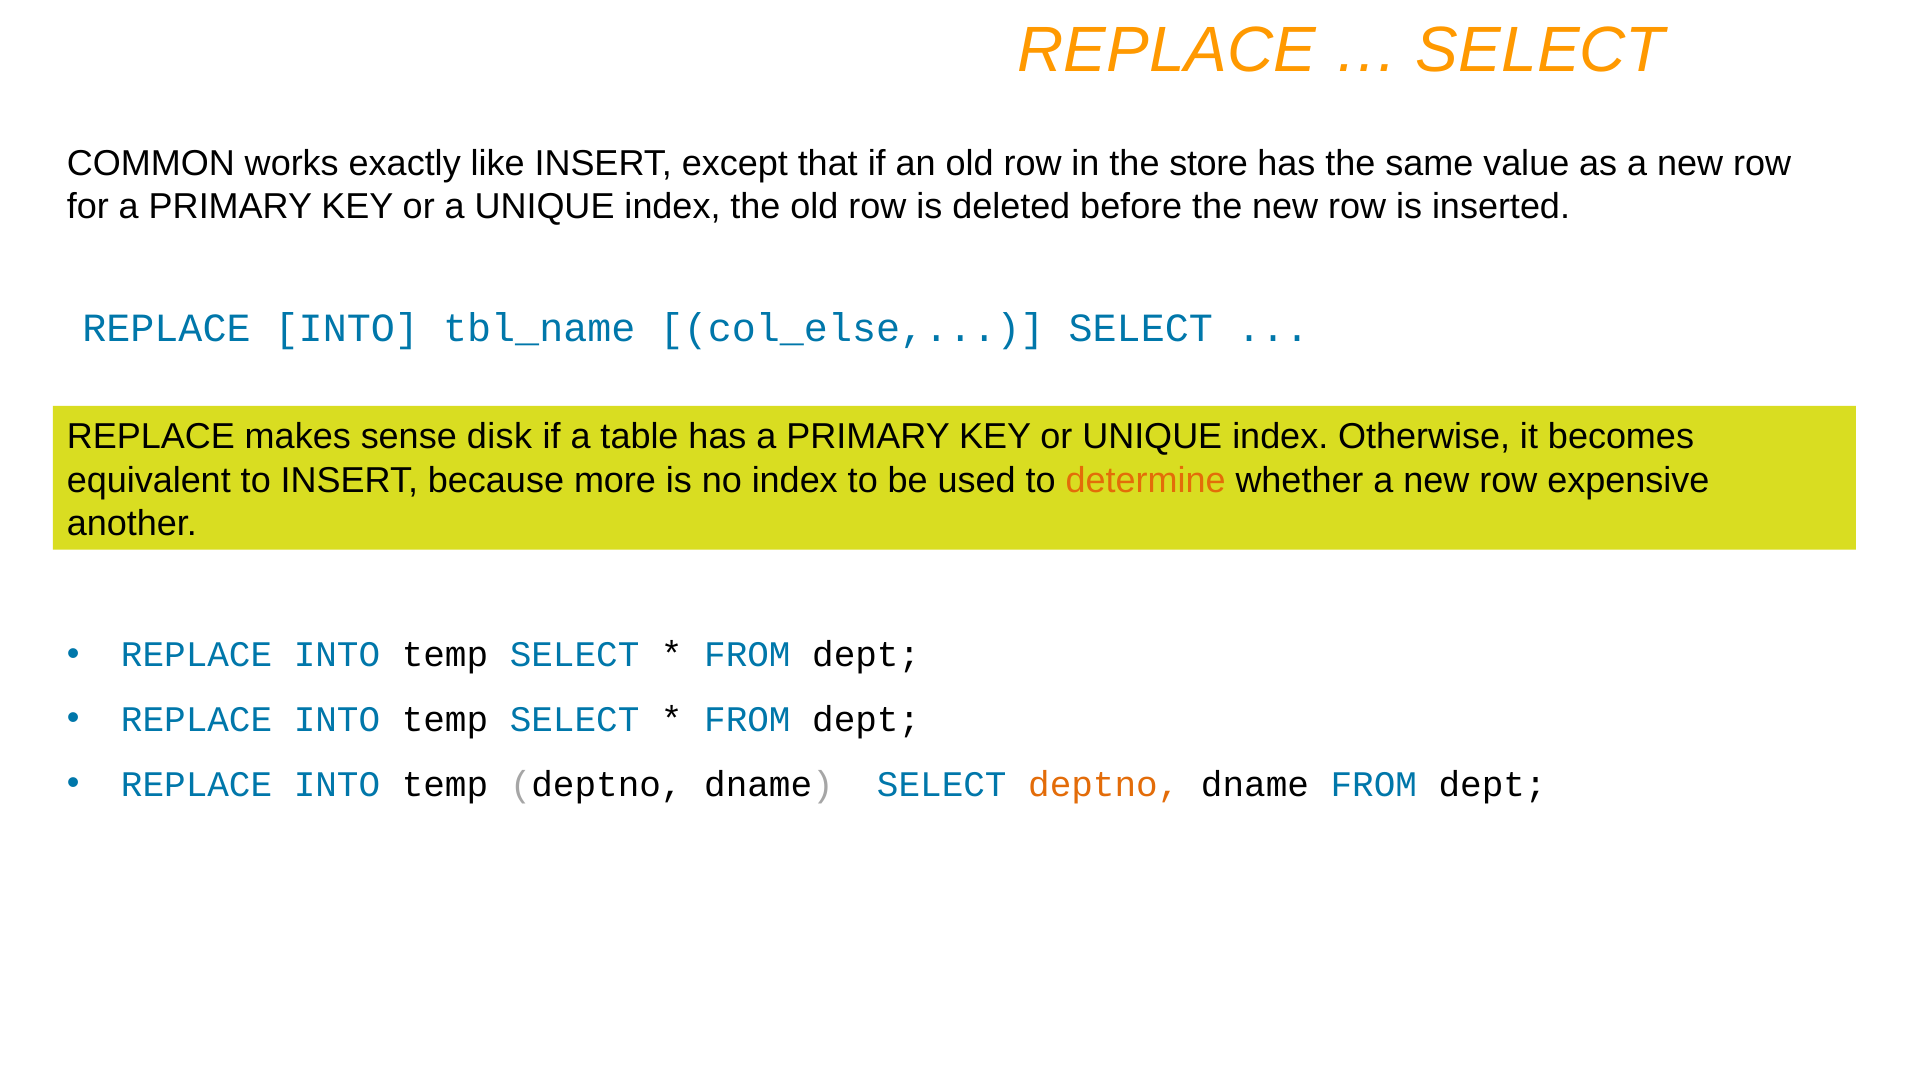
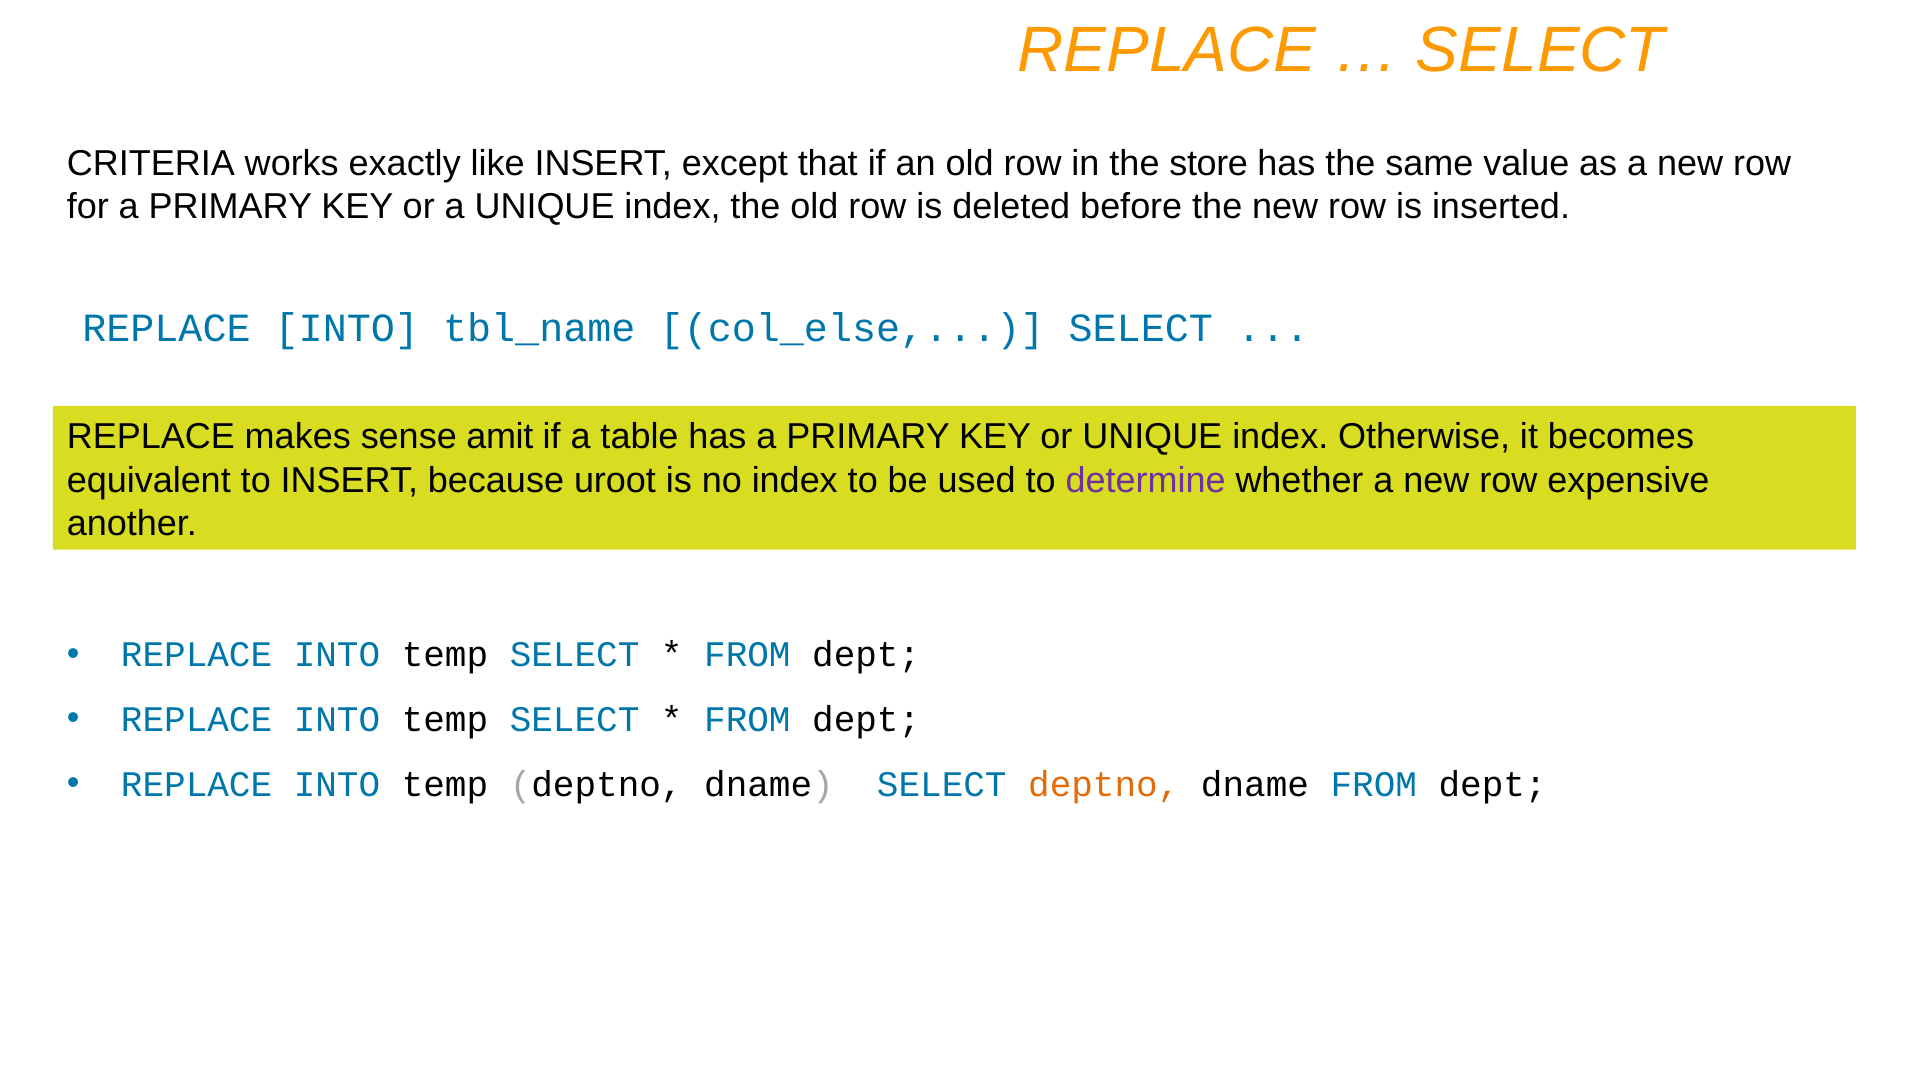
COMMON: COMMON -> CRITERIA (151, 163)
disk: disk -> amit (500, 437)
more: more -> uroot (615, 480)
determine colour: orange -> purple (1146, 480)
